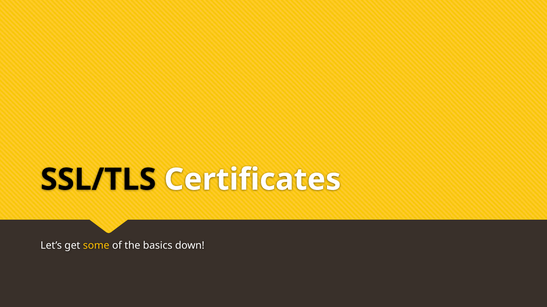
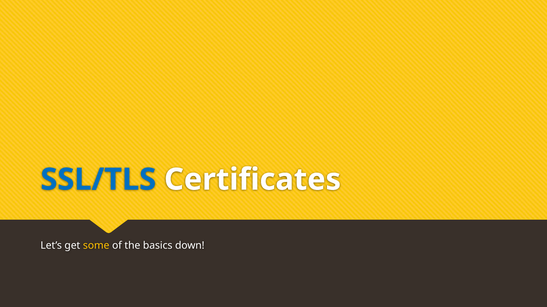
SSL/TLS colour: black -> blue (98, 180)
